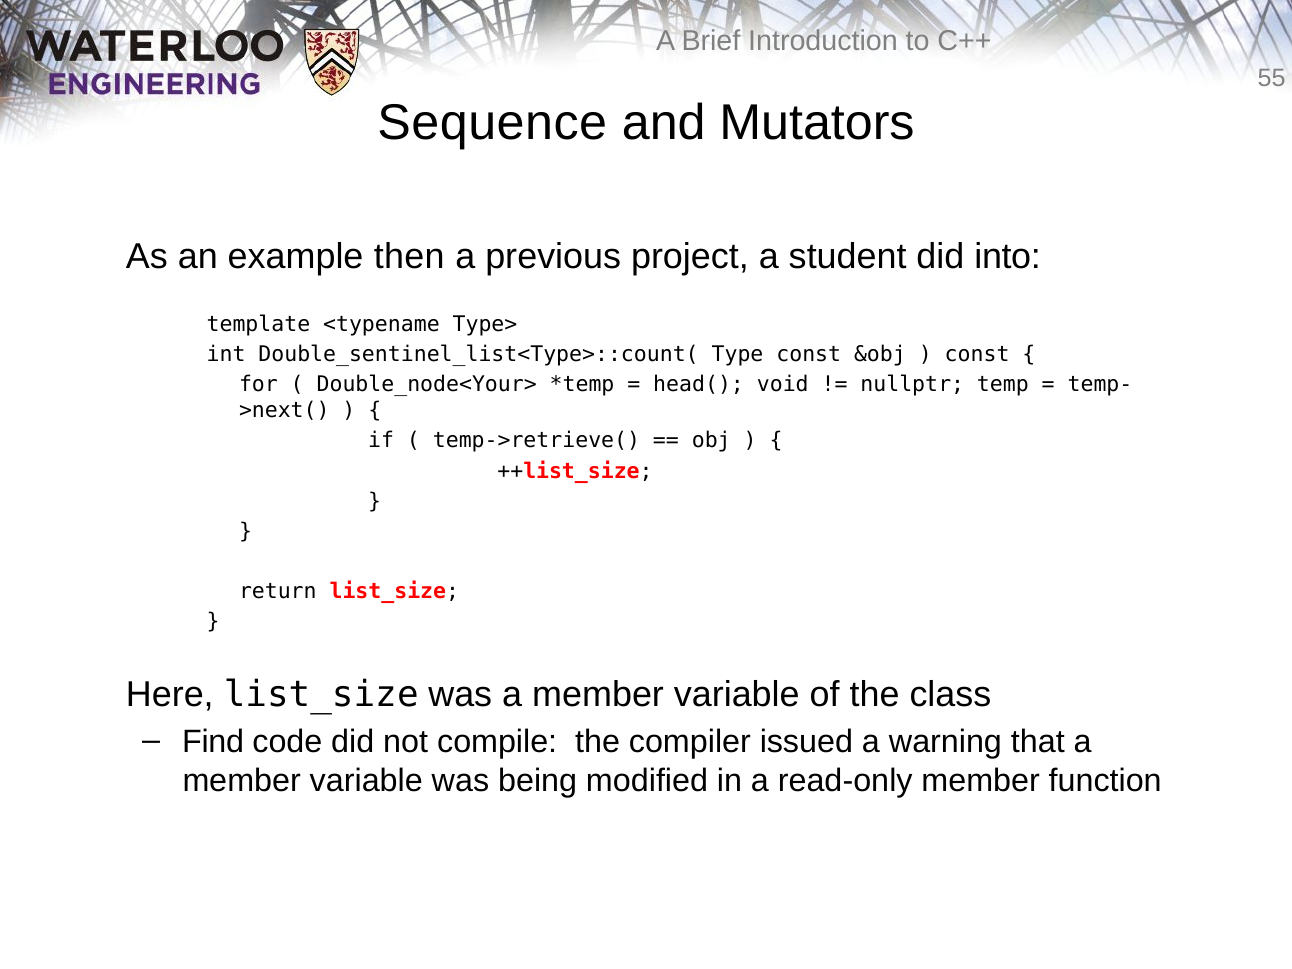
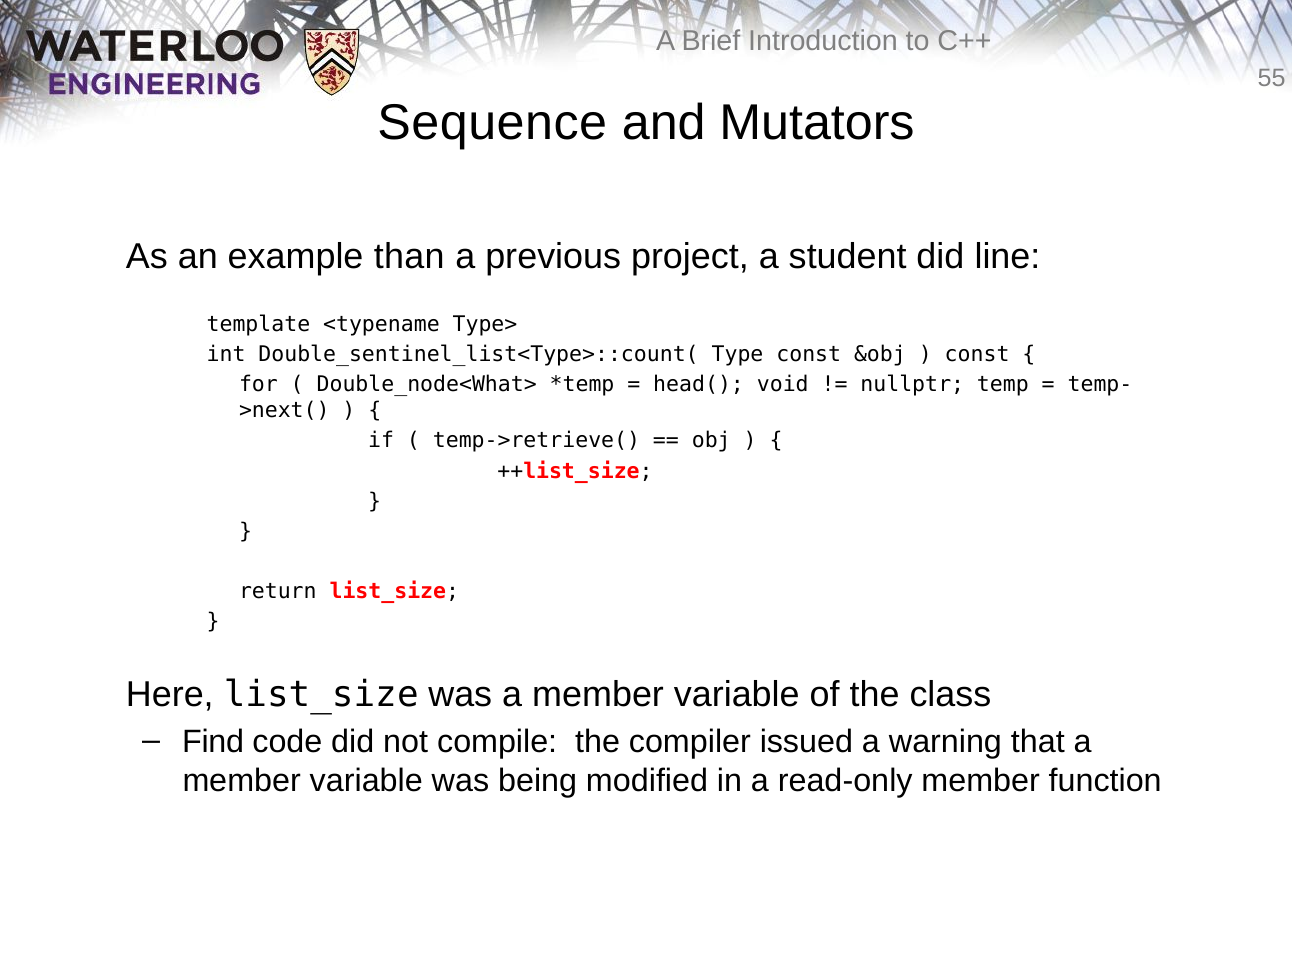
then: then -> than (409, 257)
into: into -> line (1007, 257)
Double_node<Your>: Double_node<Your> -> Double_node<What> (427, 385)
